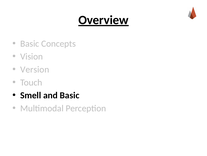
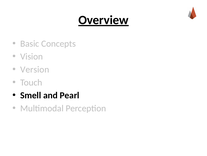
and Basic: Basic -> Pearl (70, 95)
